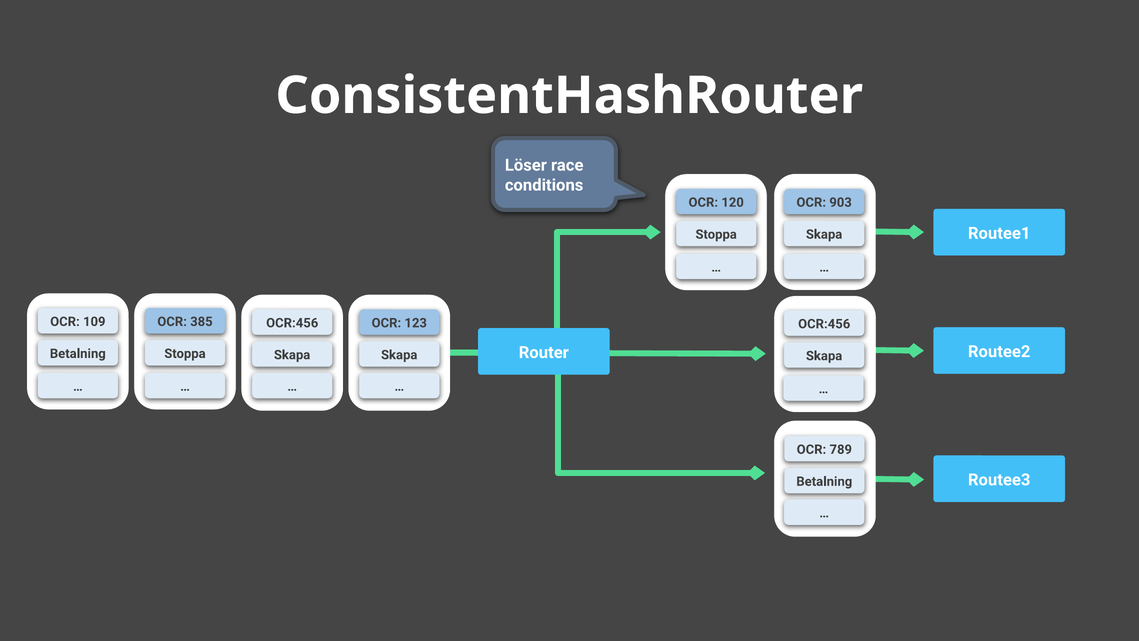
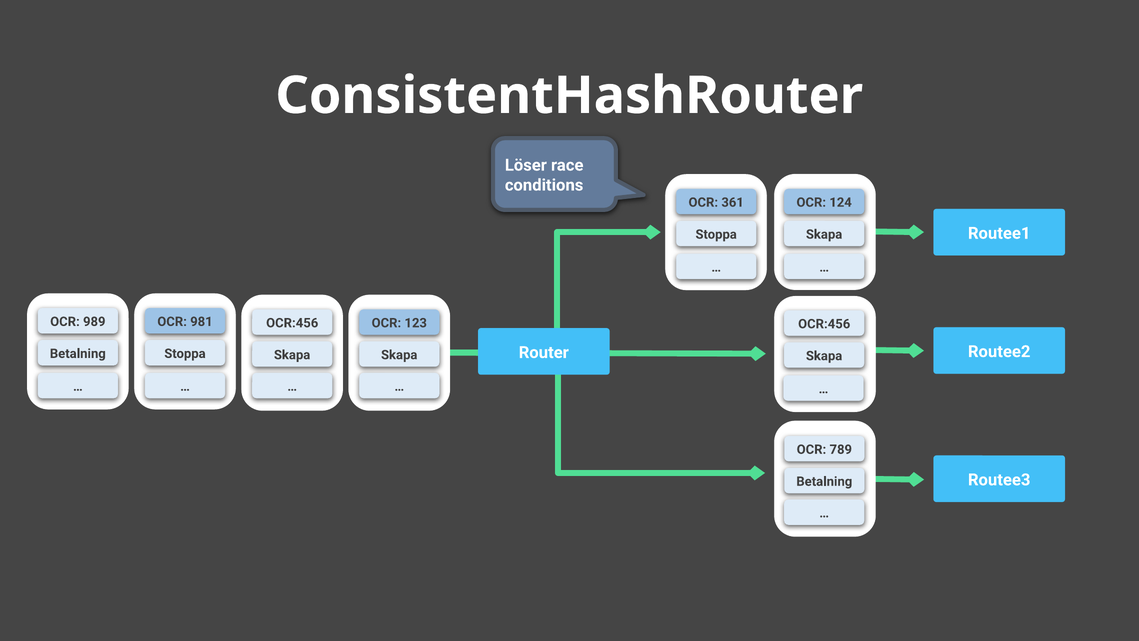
120: 120 -> 361 (733, 202)
903: 903 -> 124 (841, 202)
109: 109 -> 989 (94, 322)
385: 385 -> 981 (201, 322)
